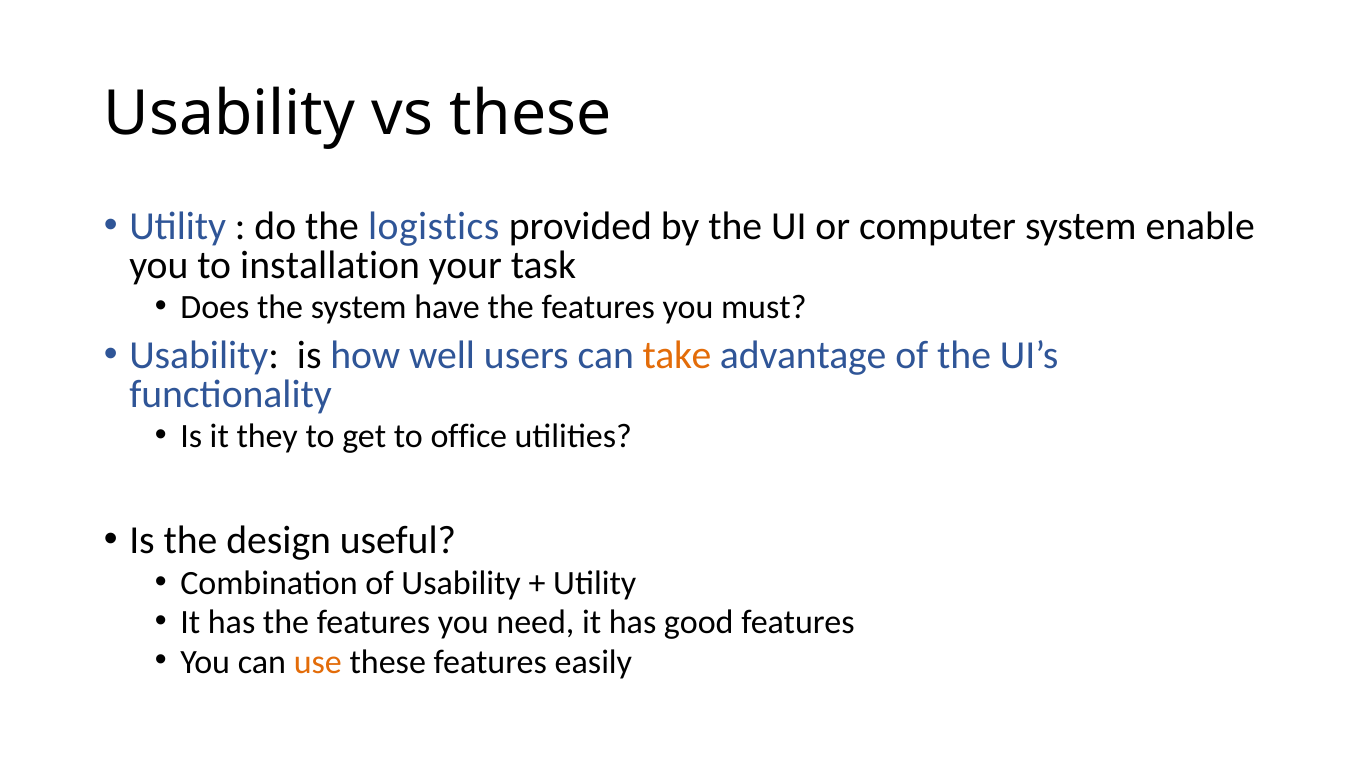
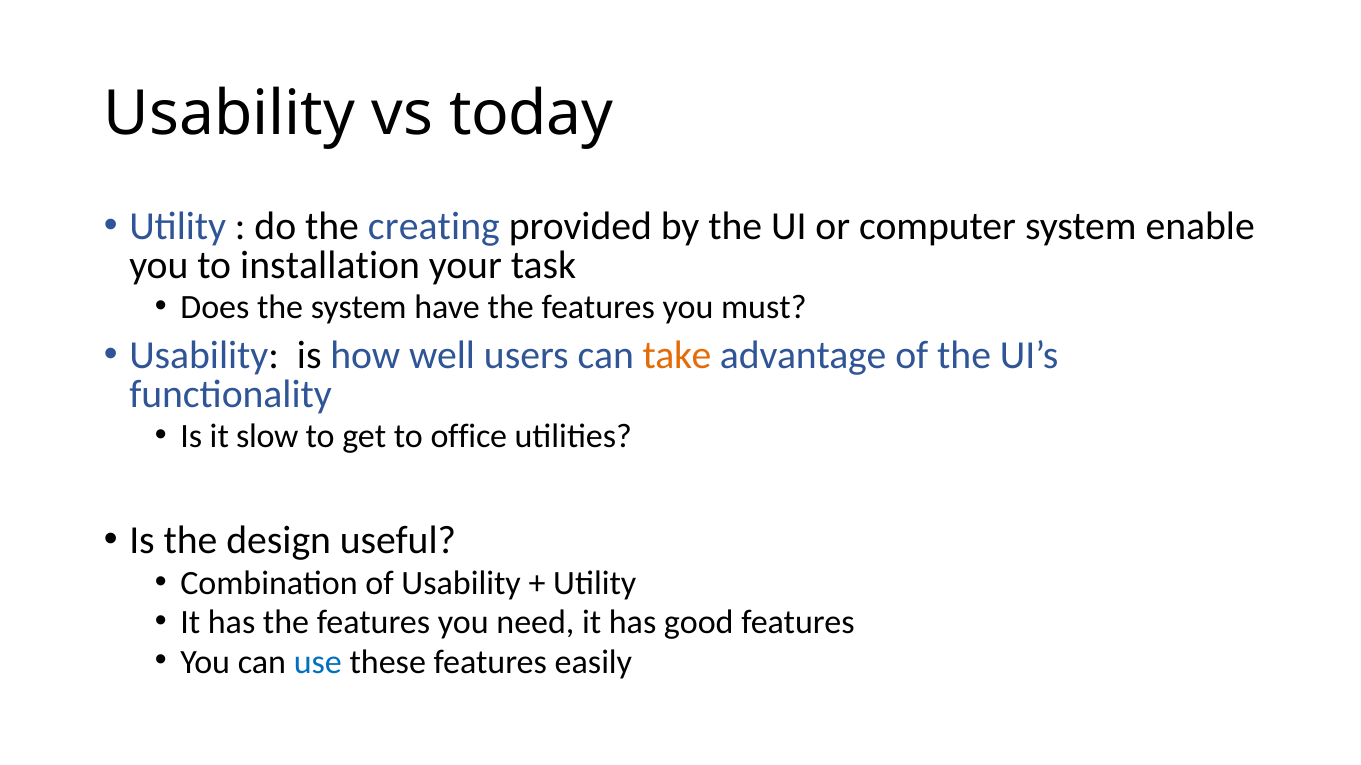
vs these: these -> today (531, 114)
logistics: logistics -> creating (434, 227)
they: they -> slow (267, 437)
use colour: orange -> blue (318, 662)
